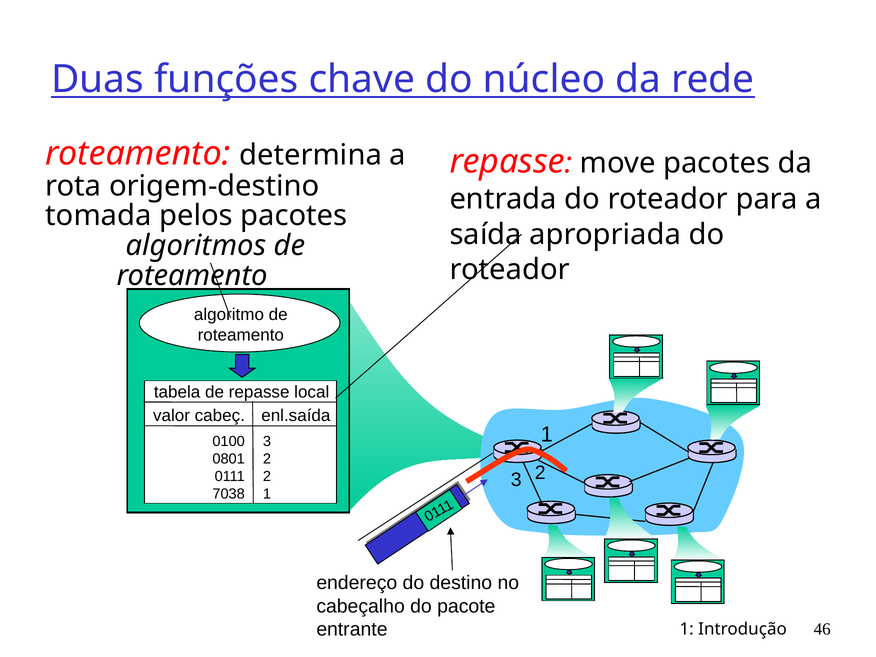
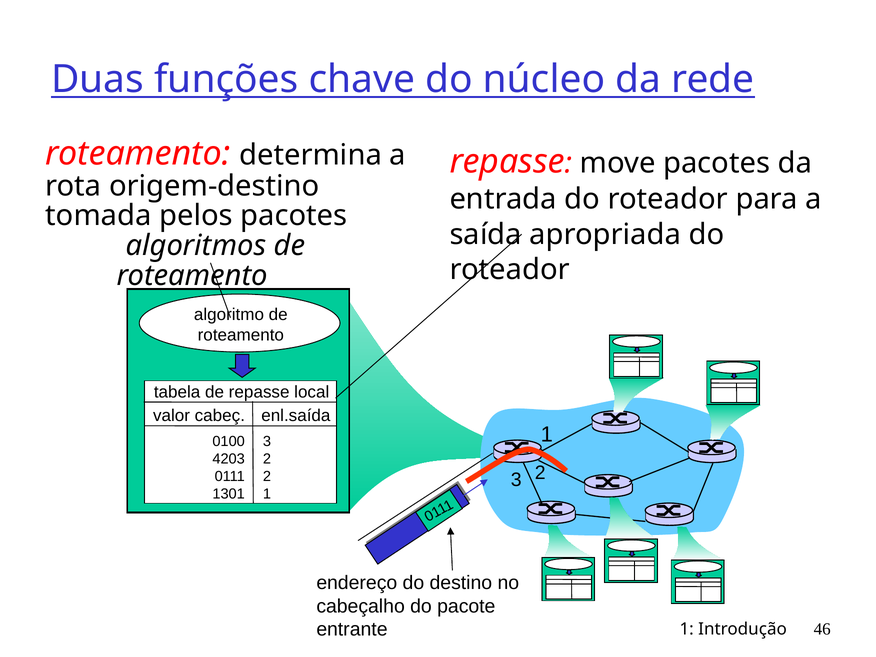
0801: 0801 -> 4203 (229, 459)
7038: 7038 -> 1301 (229, 494)
